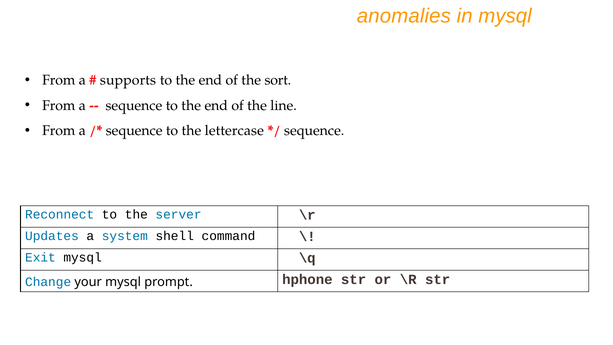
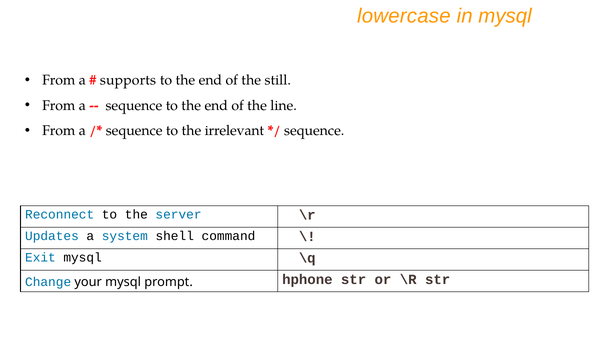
anomalies: anomalies -> lowercase (404, 16)
sort: sort -> still (278, 80)
lettercase: lettercase -> irrelevant (234, 131)
